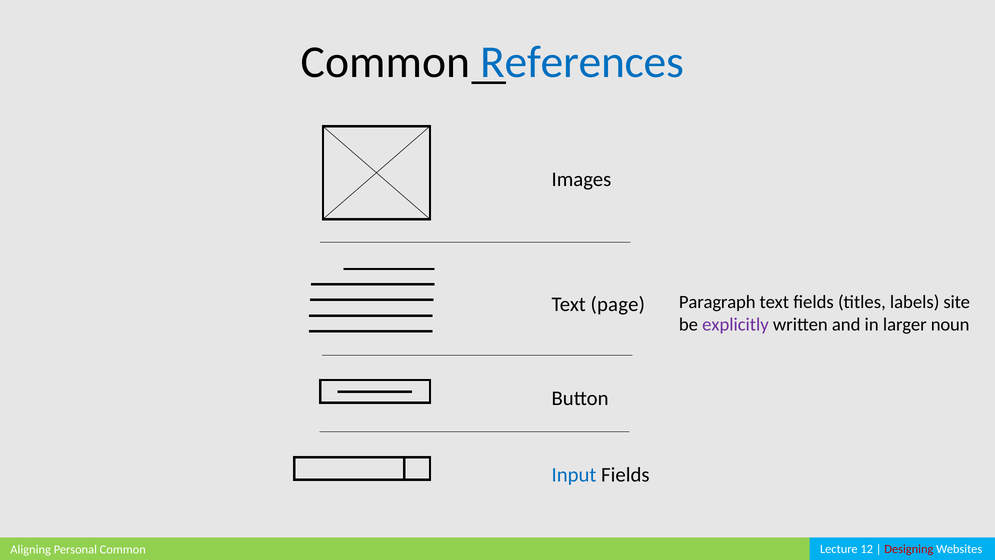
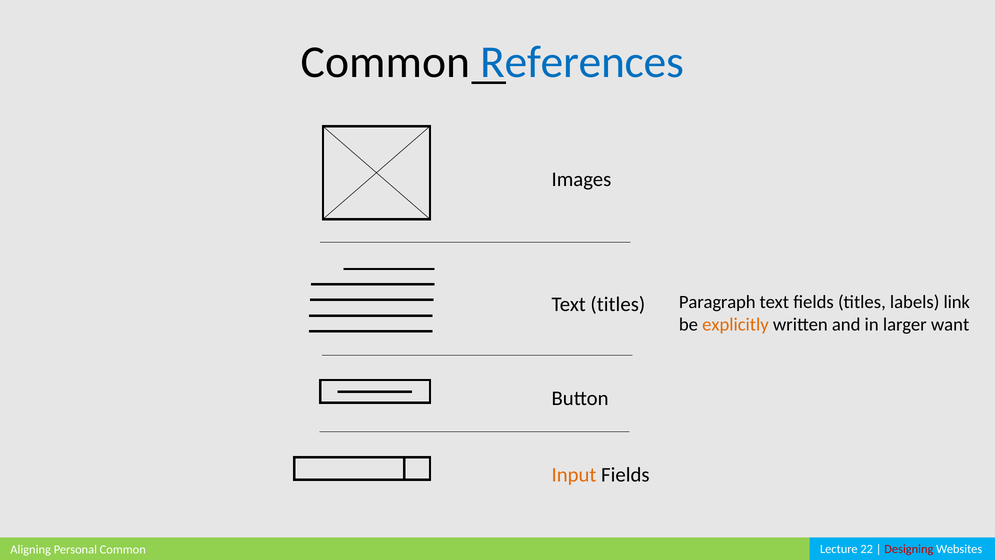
site: site -> link (957, 302)
Text page: page -> titles (618, 304)
explicitly colour: purple -> orange (735, 324)
noun: noun -> want (950, 324)
Input colour: blue -> orange (574, 475)
12: 12 -> 22 (867, 549)
